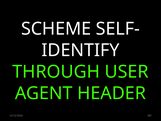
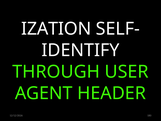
SCHEME: SCHEME -> IZATION (56, 29)
